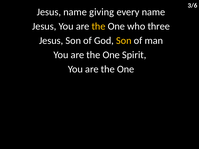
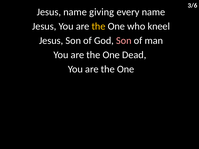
three: three -> kneel (159, 26)
Son colour: yellow -> pink (124, 41)
Spirit: Spirit -> Dead (134, 55)
